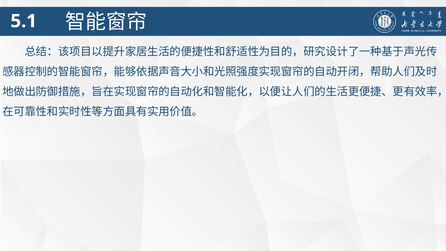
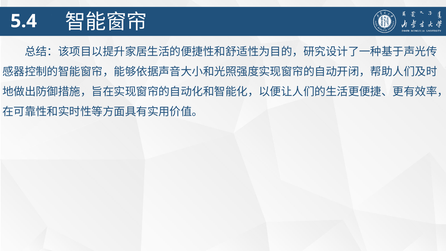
5.1: 5.1 -> 5.4 (24, 21)
